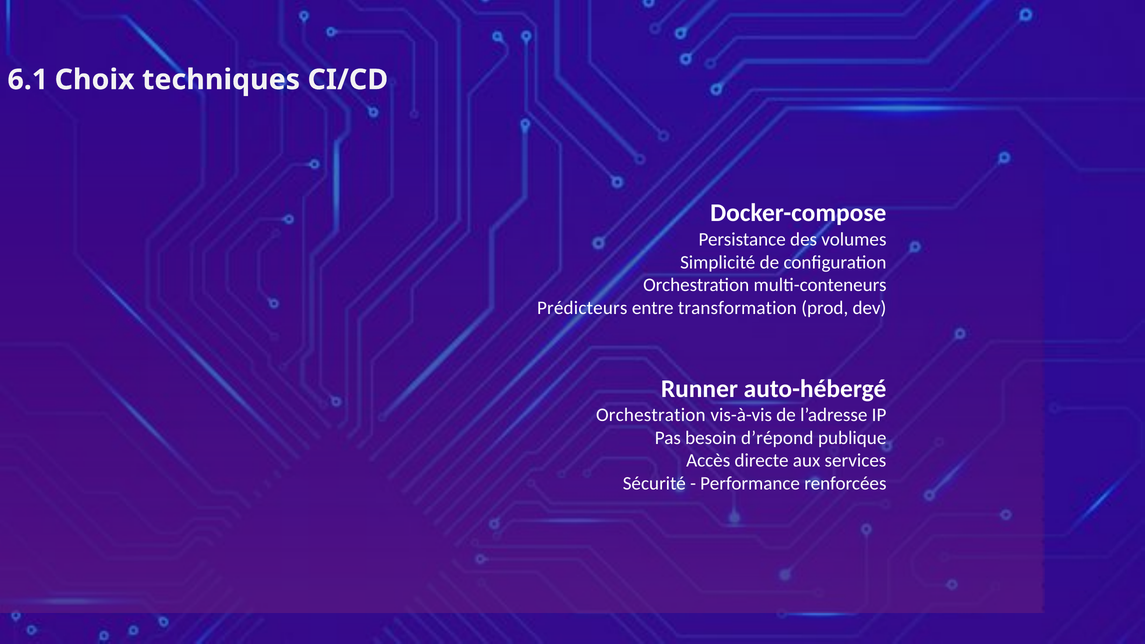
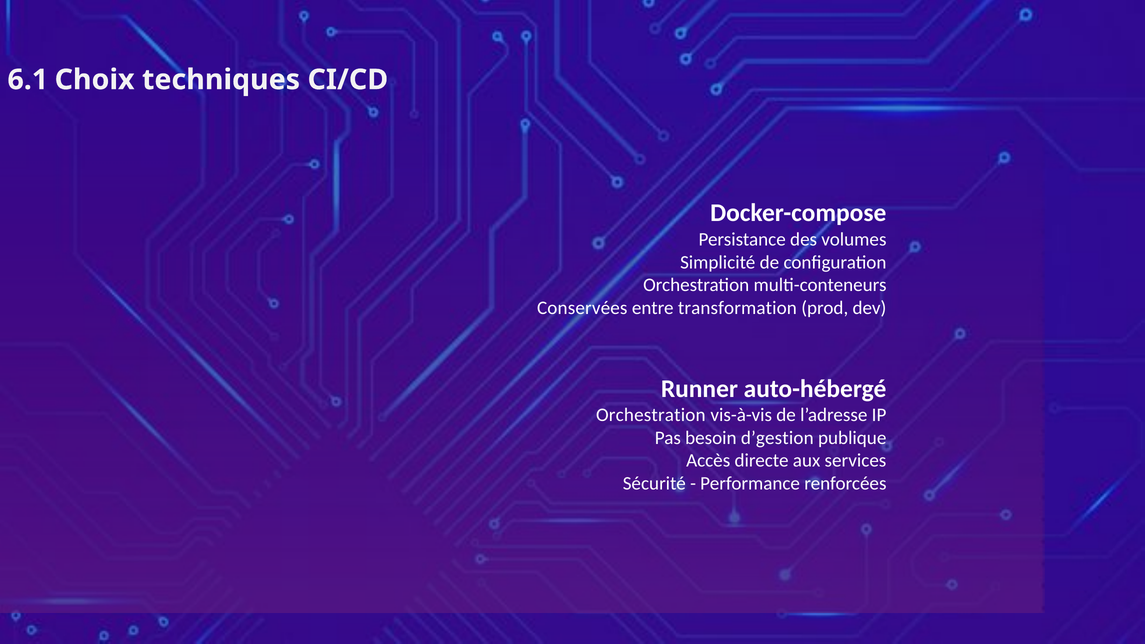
Prédicteurs: Prédicteurs -> Conservées (582, 308)
d’répond: d’répond -> d’gestion (777, 438)
